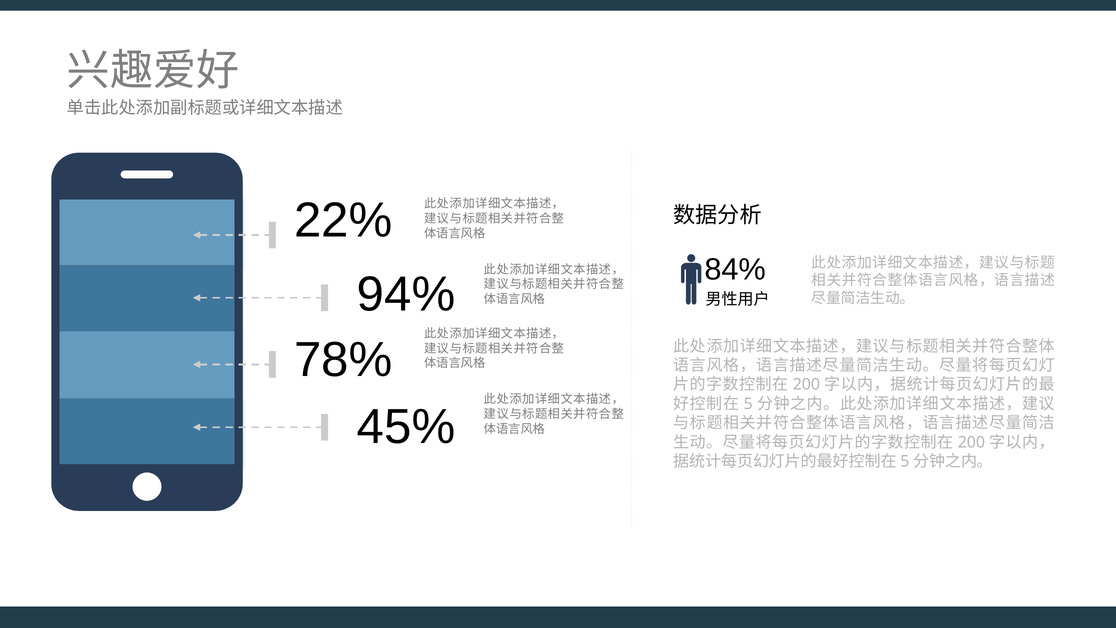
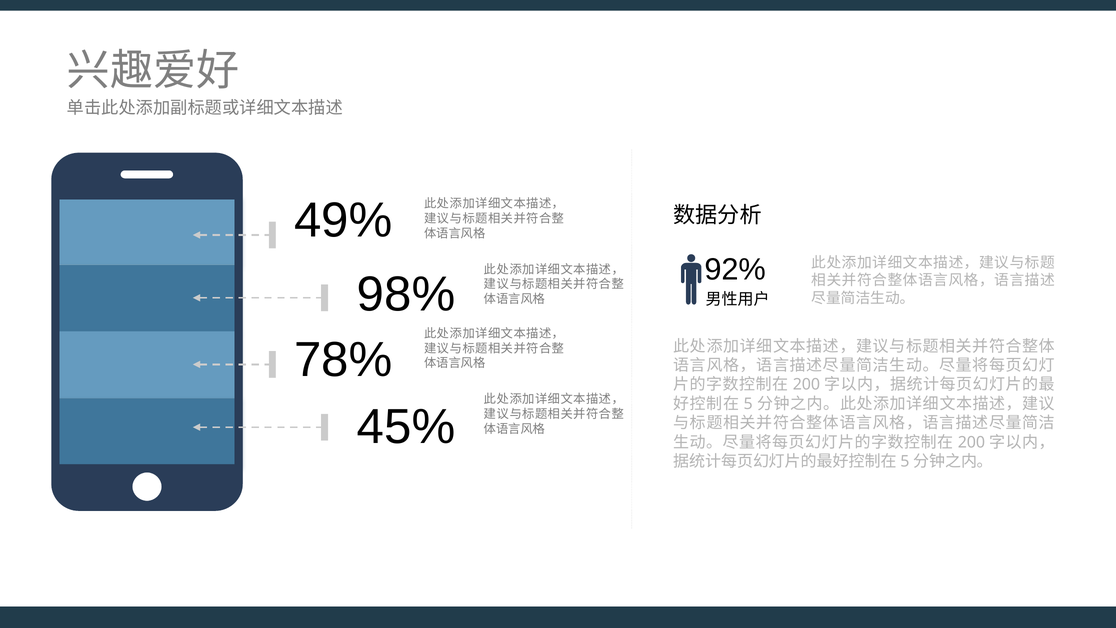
22%: 22% -> 49% (343, 220)
84%: 84% -> 92% (735, 269)
94%: 94% -> 98% (406, 294)
